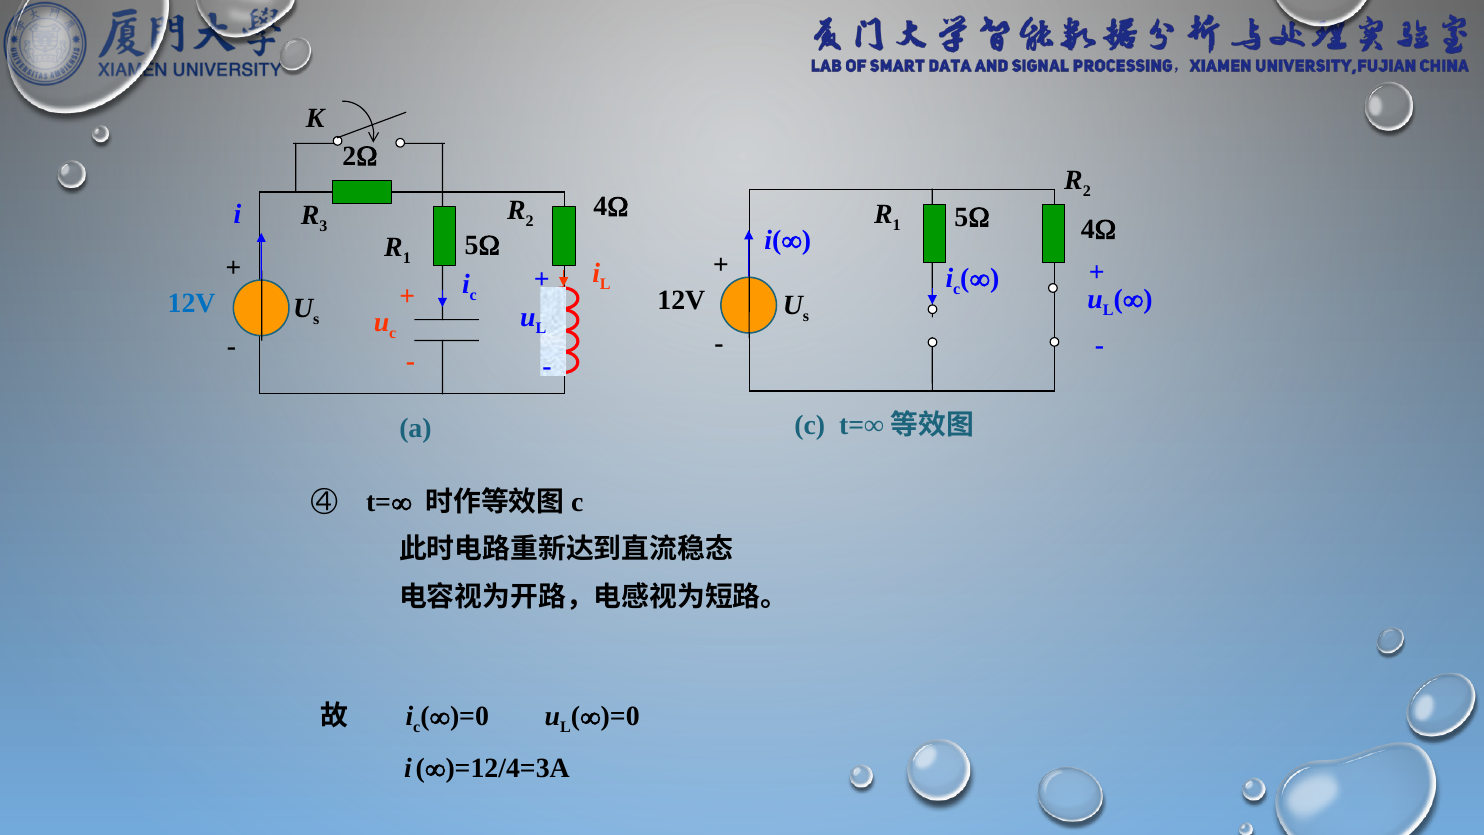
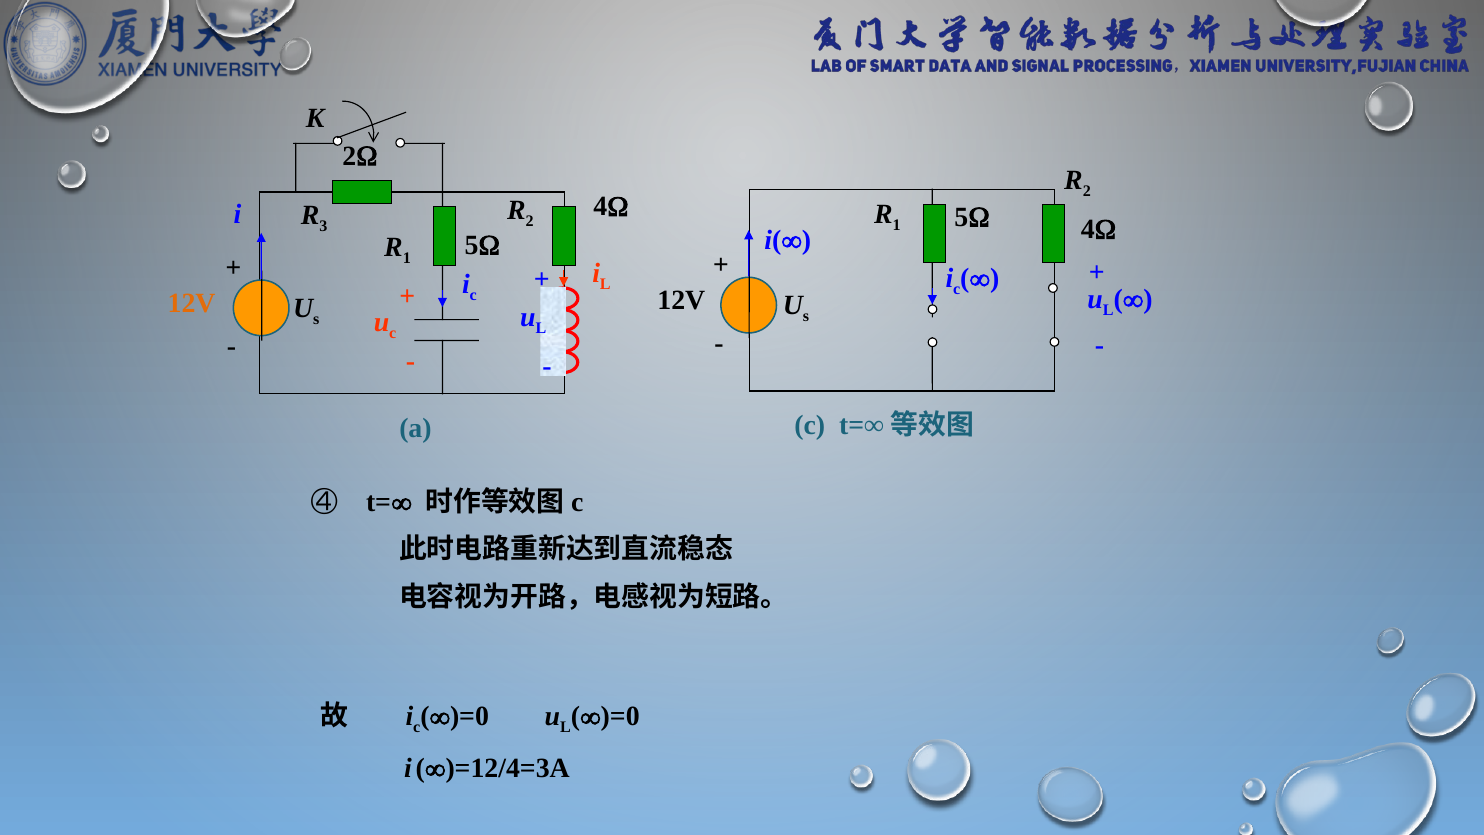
12V colour: blue -> orange (192, 303)
